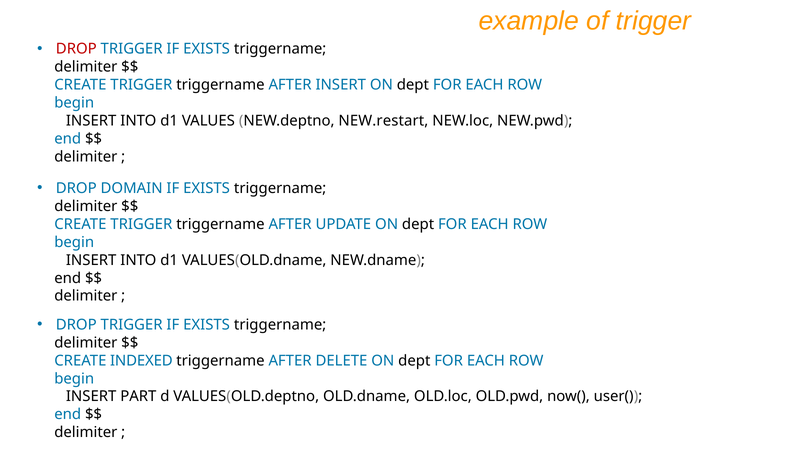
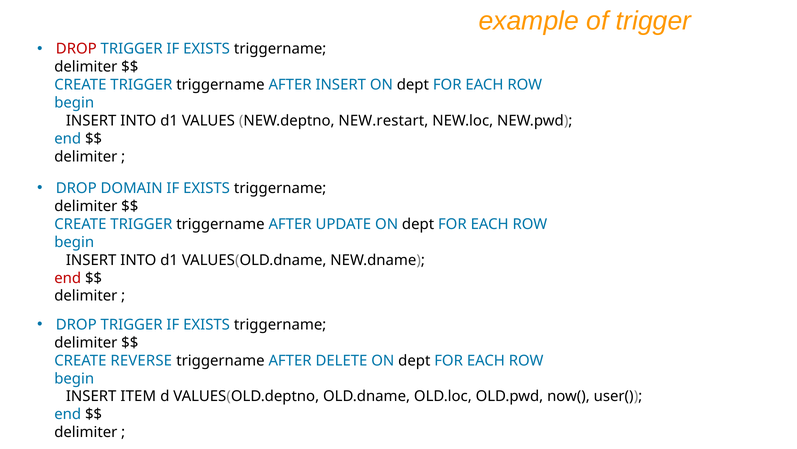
end colour: black -> red (68, 278)
INDEXED: INDEXED -> REVERSE (141, 360)
PART: PART -> ITEM (138, 396)
